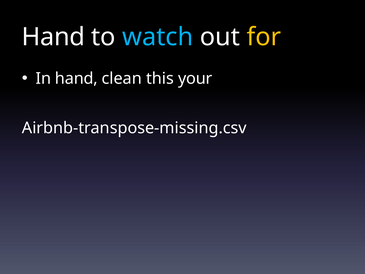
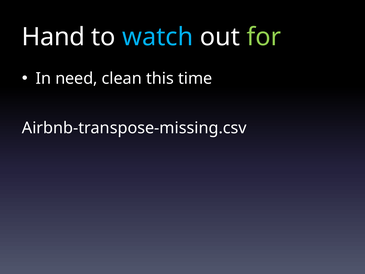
for colour: yellow -> light green (264, 37)
In hand: hand -> need (76, 79)
your: your -> time (195, 79)
